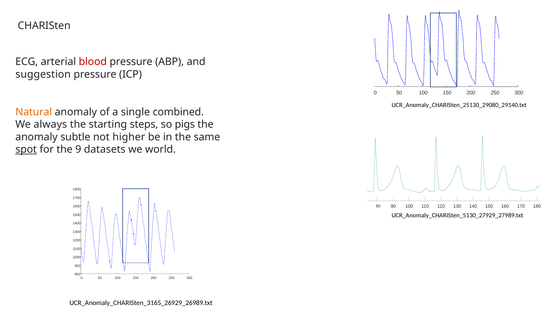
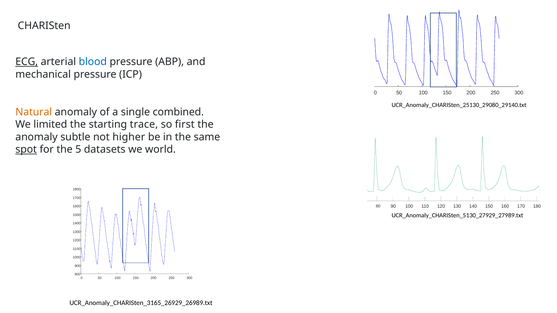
ECG underline: none -> present (27, 62)
blood colour: red -> blue (93, 62)
suggestion: suggestion -> mechanical (43, 74)
always: always -> limited (50, 125)
steps: steps -> trace (144, 125)
pigs: pigs -> first (185, 125)
9: 9 -> 5 (78, 150)
